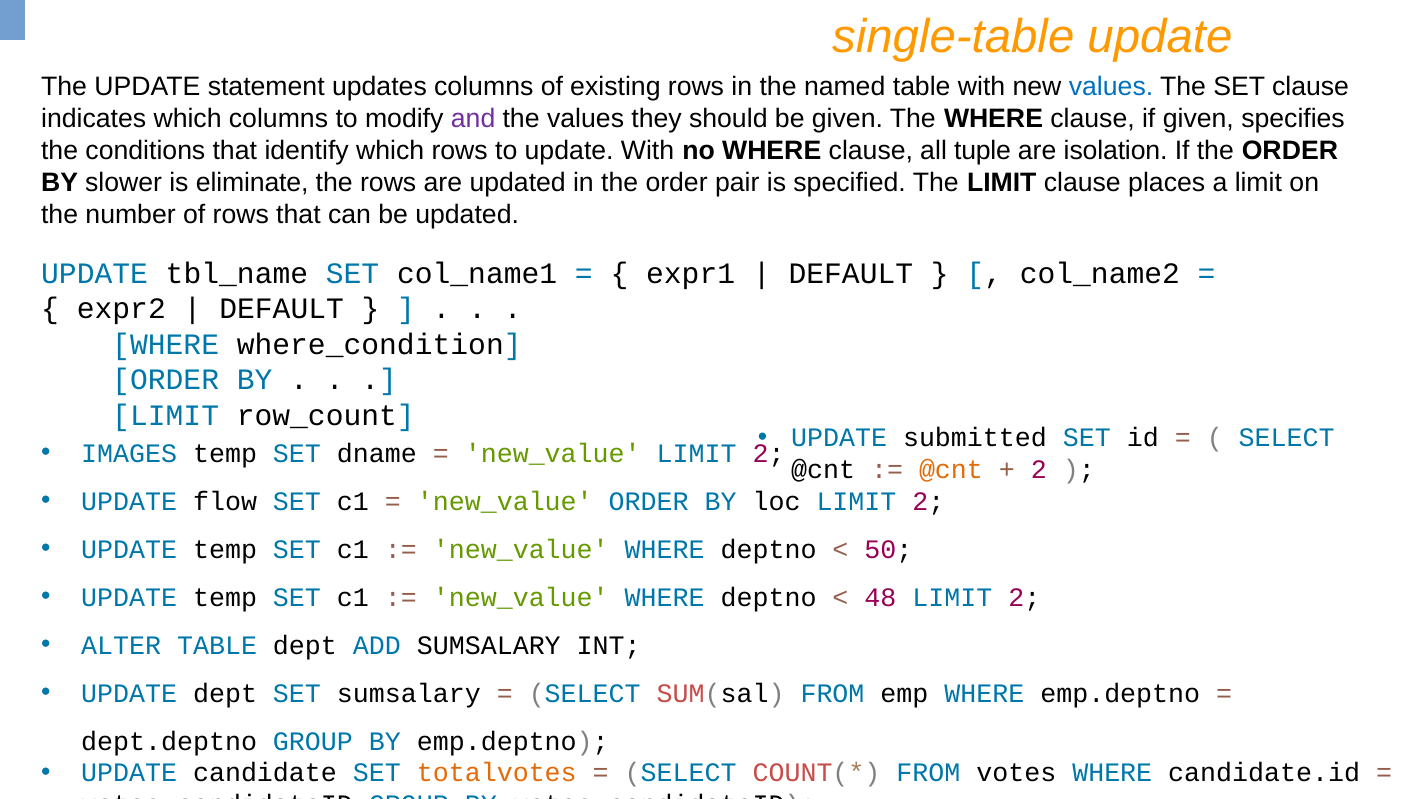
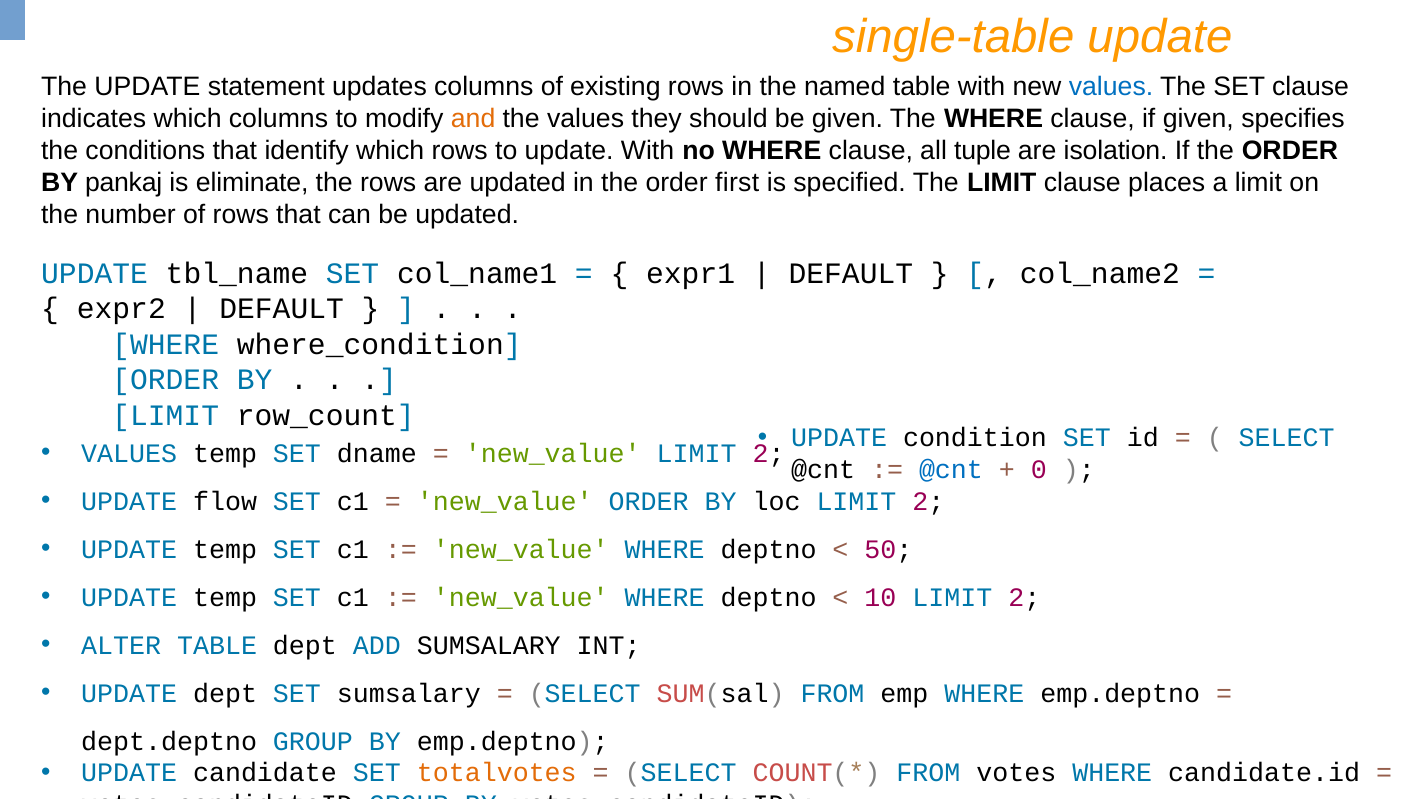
and colour: purple -> orange (473, 119)
slower: slower -> pankaj (124, 183)
pair: pair -> first (737, 183)
submitted: submitted -> condition (975, 438)
IMAGES: IMAGES -> VALUES (129, 454)
@cnt colour: orange -> blue (951, 470)
2: 2 -> 0 (1039, 470)
48: 48 -> 10 (880, 598)
